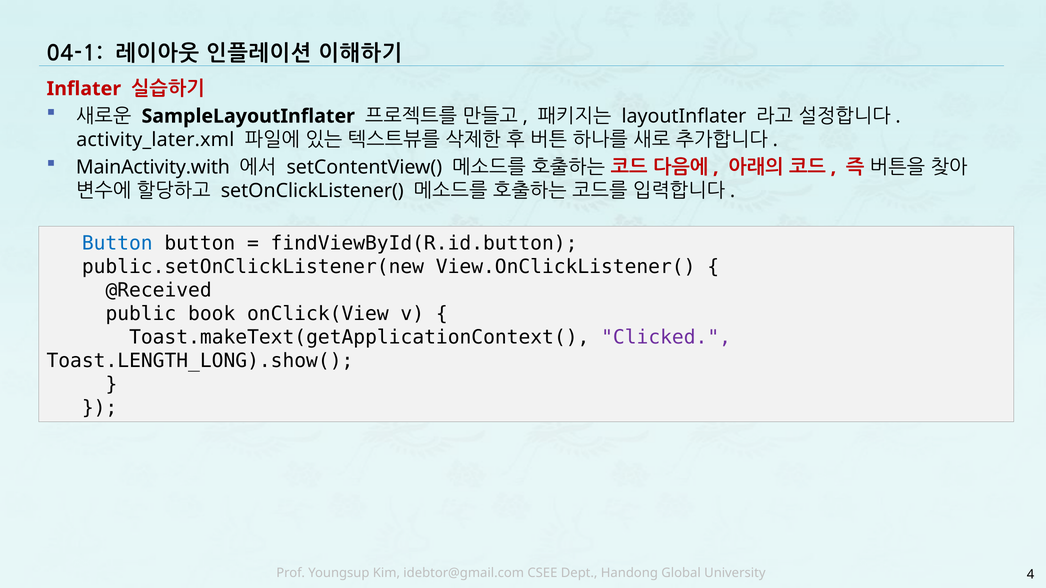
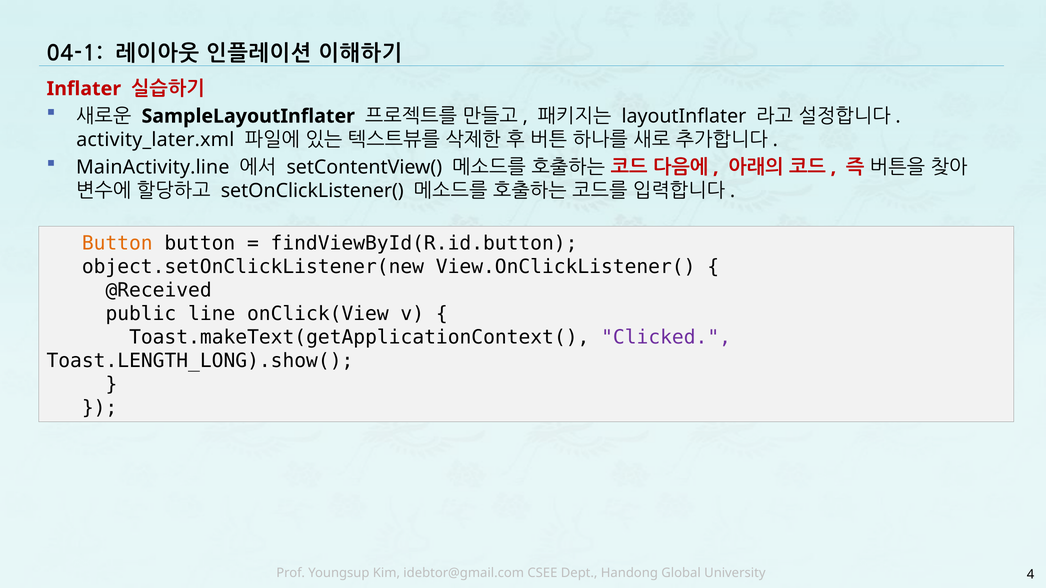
MainActivity.with: MainActivity.with -> MainActivity.line (153, 167)
Button colour: blue -> orange (117, 243)
public.setOnClickListener(new: public.setOnClickListener(new -> object.setOnClickListener(new (253, 267)
book: book -> line (212, 314)
